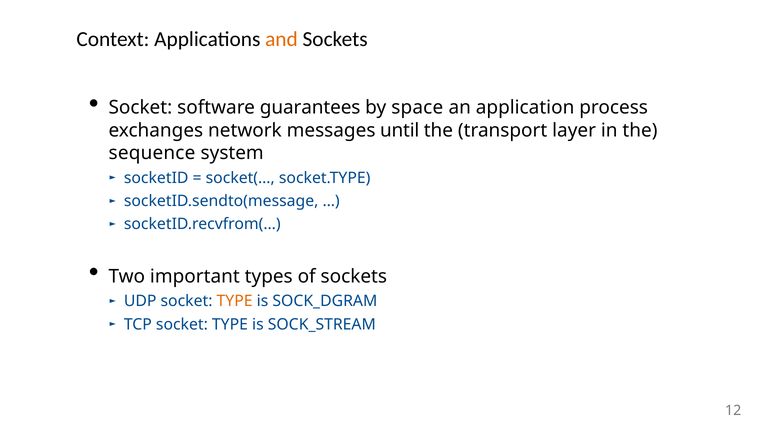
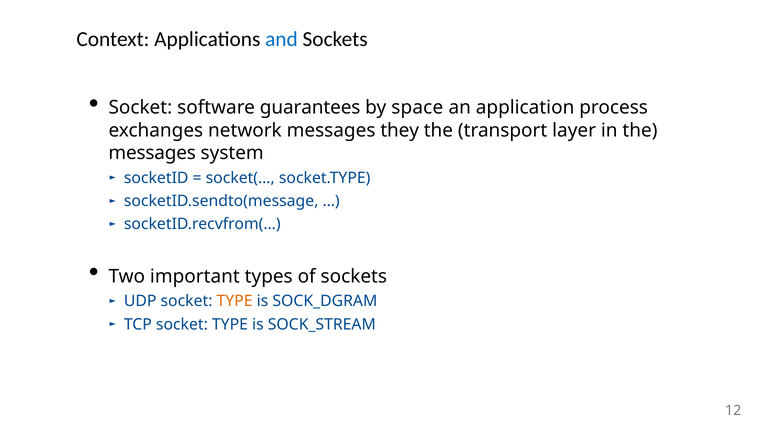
and colour: orange -> blue (281, 39)
until: until -> they (400, 130)
sequence: sequence -> messages (152, 153)
